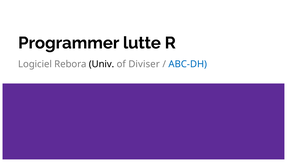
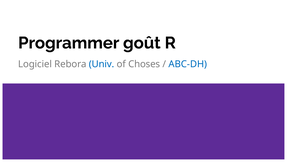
lutte: lutte -> goût (142, 43)
Univ colour: black -> blue (102, 64)
Diviser: Diviser -> Choses (144, 64)
